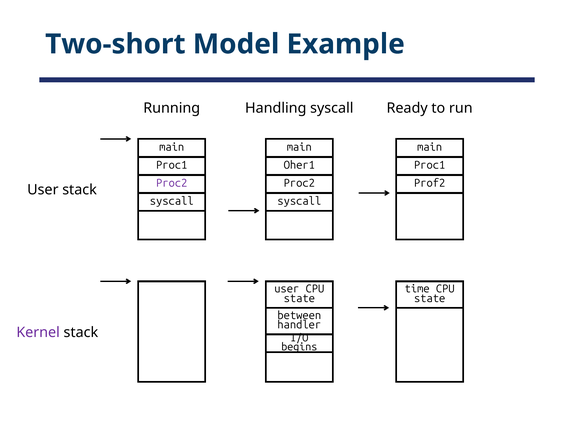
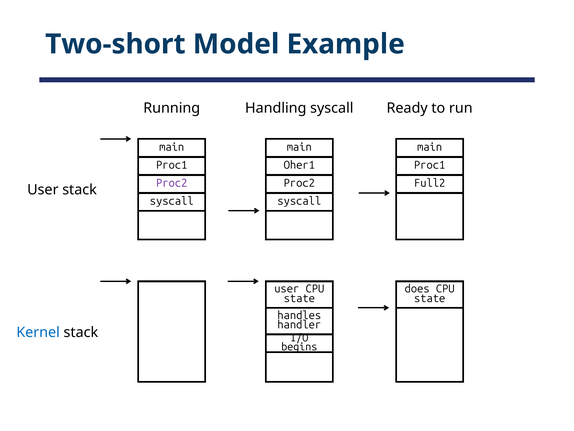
Prof2: Prof2 -> Full2 (430, 183)
time: time -> does (417, 289)
between: between -> handles (299, 315)
Kernel colour: purple -> blue (38, 332)
